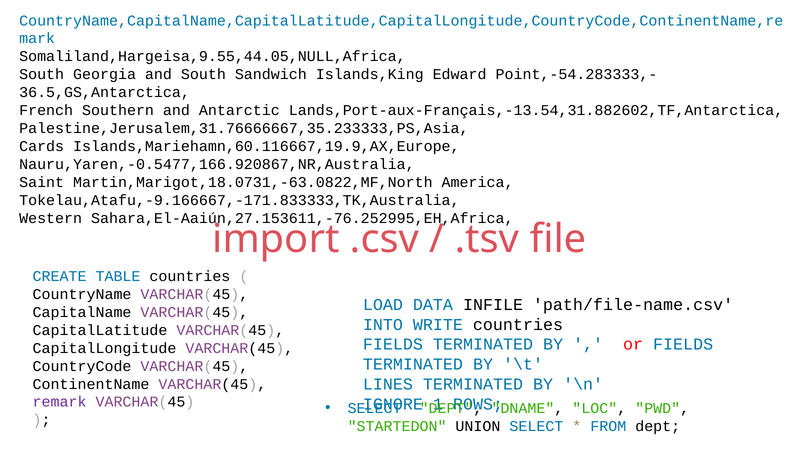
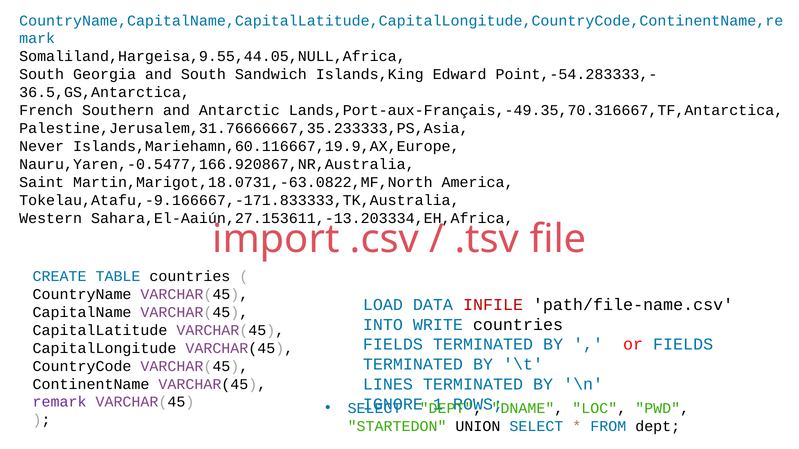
Lands,Port-aux-Français,-13.54,31.882602,TF,Antarctica: Lands,Port-aux-Français,-13.54,31.882602,TF,Antarctica -> Lands,Port-aux-Français,-49.35,70.316667,TF,Antarctica (536, 110)
Cards: Cards -> Never (42, 146)
Sahara,El-Aaiún,27.153611,-76.252995,EH,Africa: Sahara,El-Aaiún,27.153611,-76.252995,EH,Africa -> Sahara,El-Aaiún,27.153611,-13.203334,EH,Africa (302, 218)
INFILE colour: black -> red (493, 305)
